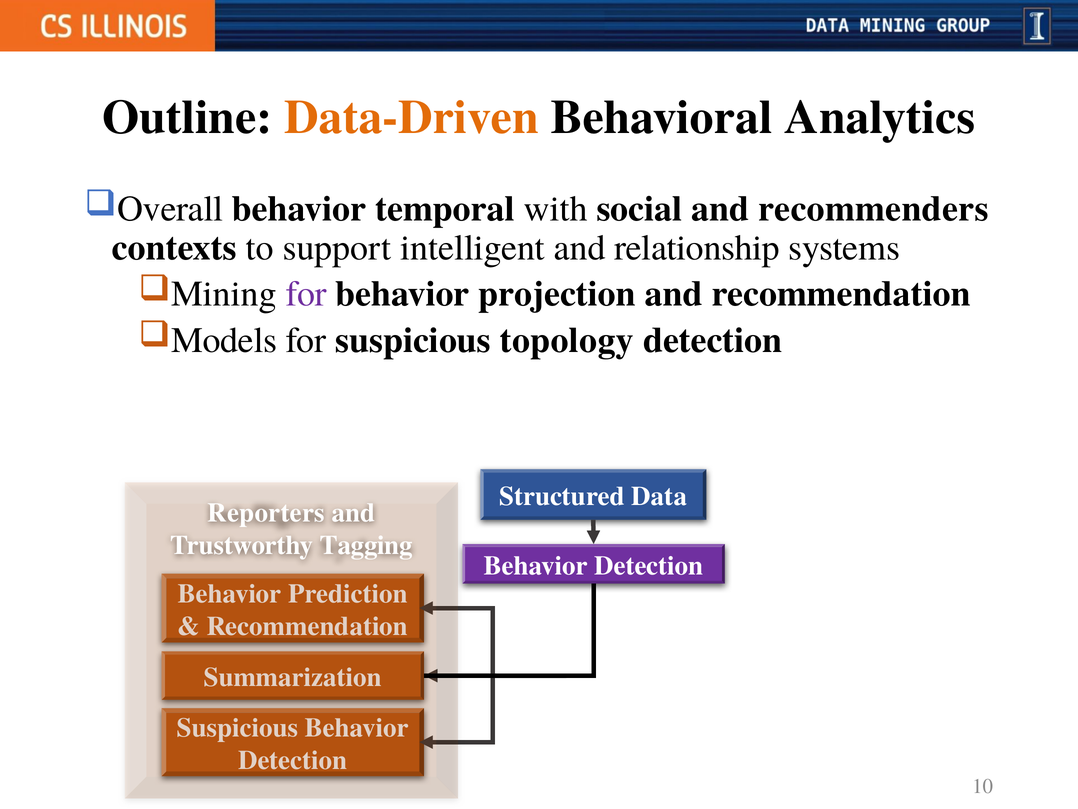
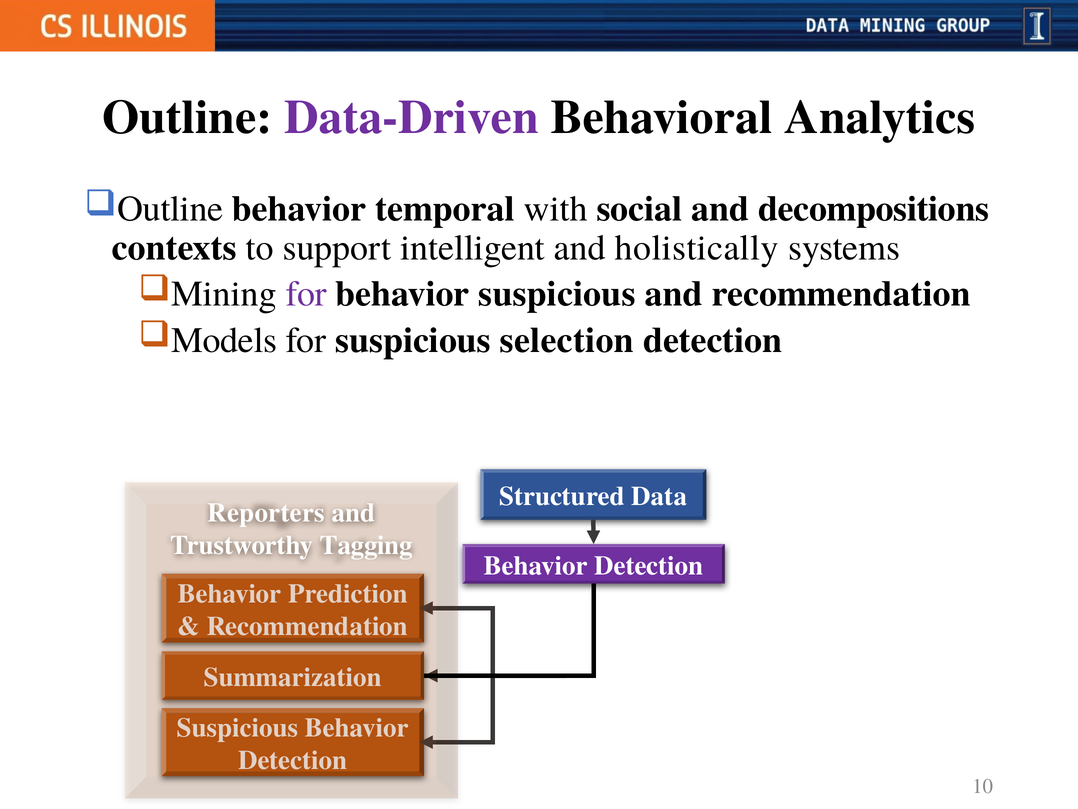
Data-Driven colour: orange -> purple (412, 117)
Overall: Overall -> Outline (170, 209)
recommenders: recommenders -> decompositions (874, 209)
relationship: relationship -> holistically (697, 248)
behavior projection: projection -> suspicious (557, 294)
topology: topology -> selection (567, 340)
